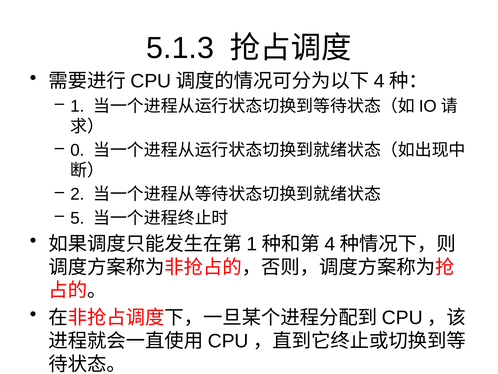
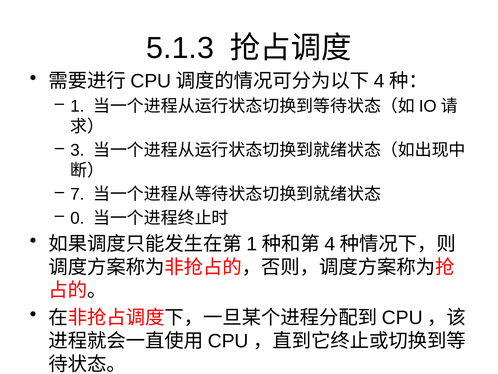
0: 0 -> 3 (77, 150)
2: 2 -> 7 (77, 194)
5: 5 -> 0 (77, 218)
